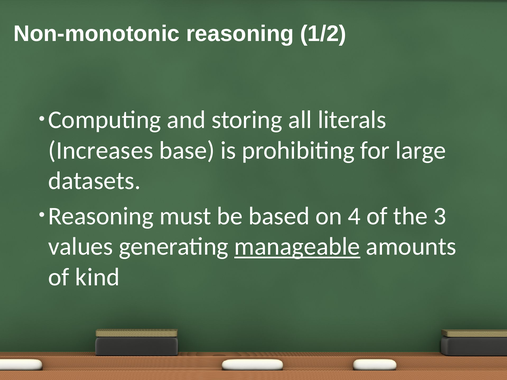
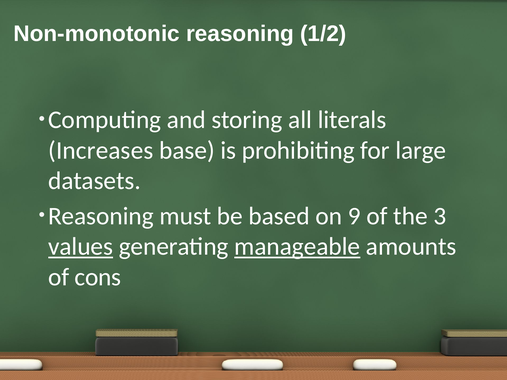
4: 4 -> 9 (354, 216)
values underline: none -> present (81, 247)
kind: kind -> cons (98, 277)
